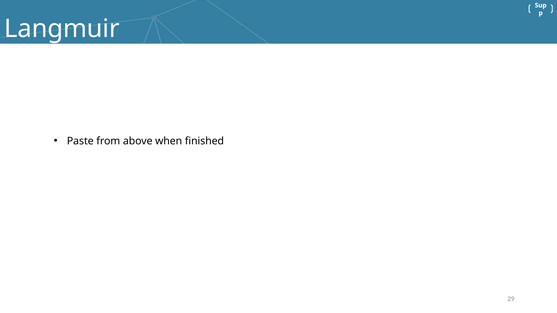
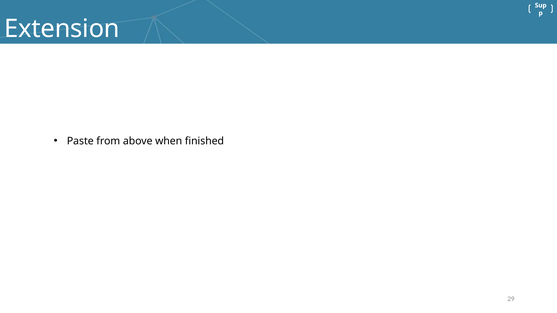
Langmuir: Langmuir -> Extension (62, 29)
